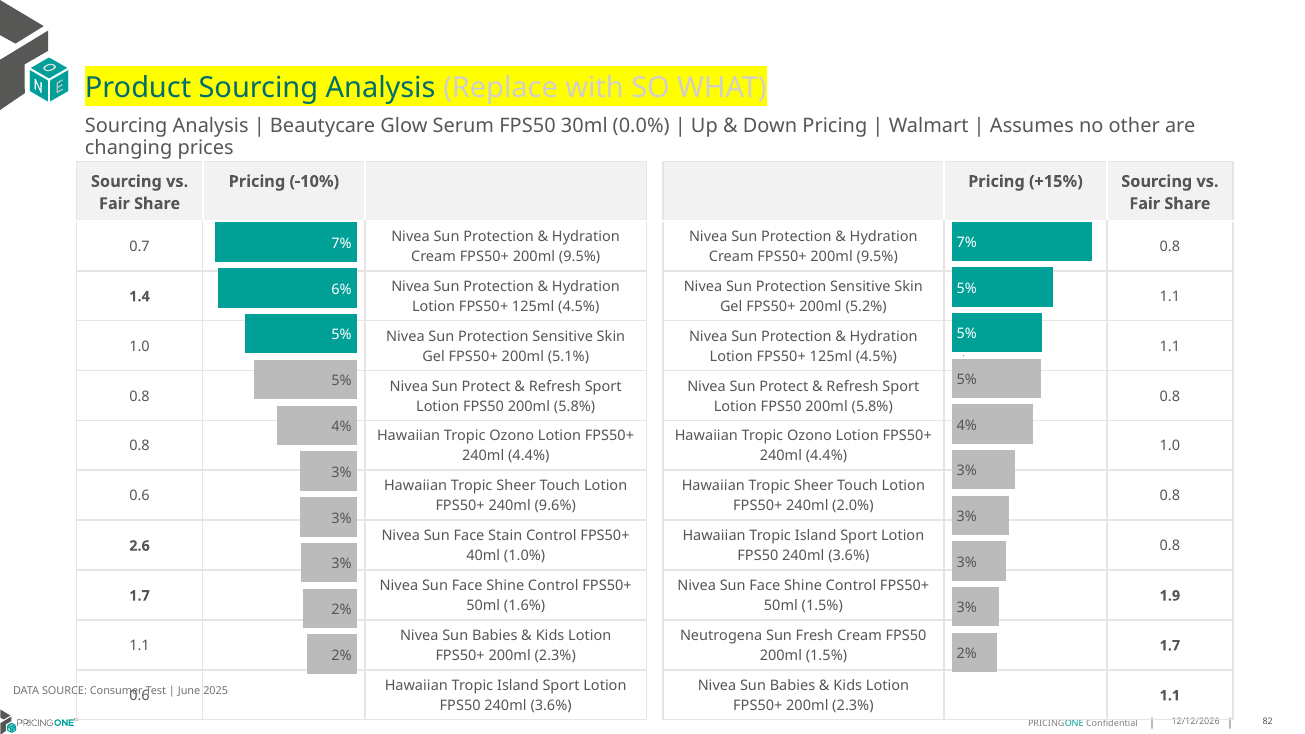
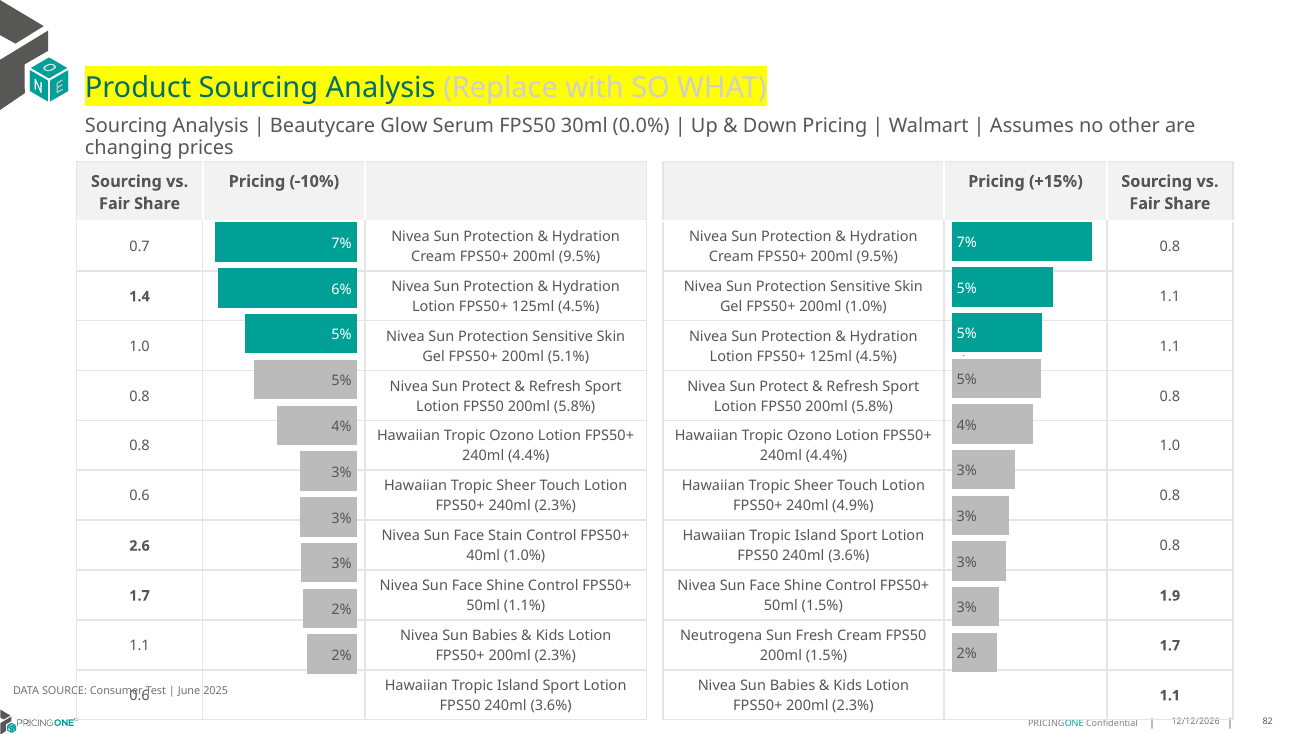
200ml 5.2%: 5.2% -> 1.0% (866, 307)
240ml 9.6%: 9.6% -> 2.3% (555, 506)
2.0%: 2.0% -> 4.9% (853, 506)
1.6%: 1.6% -> 1.1% (525, 606)
